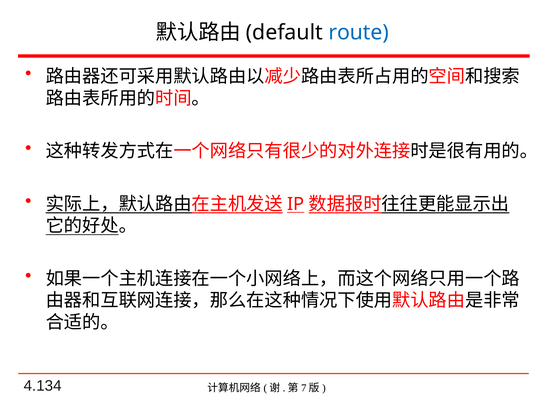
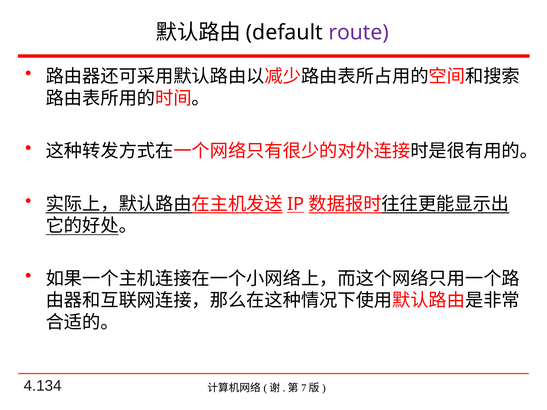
route colour: blue -> purple (359, 32)
